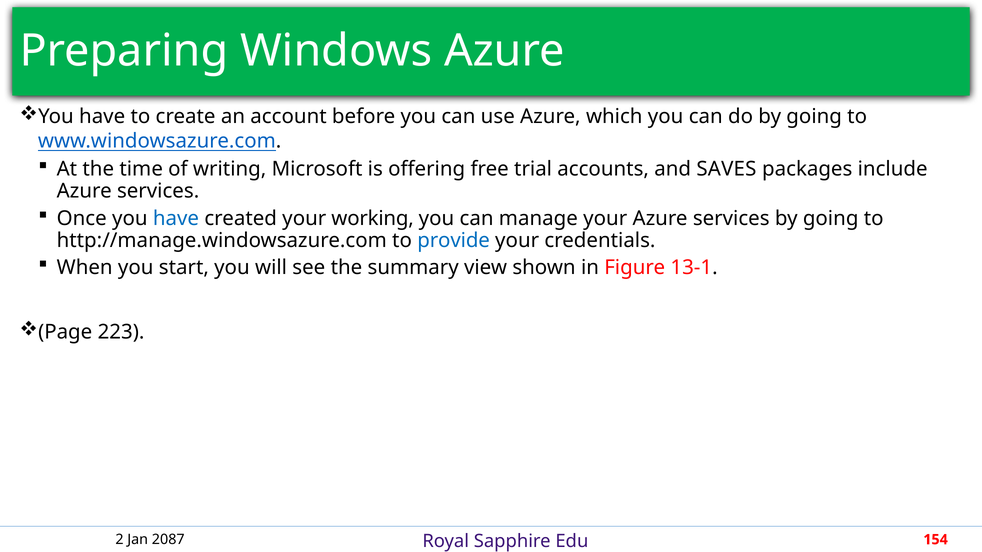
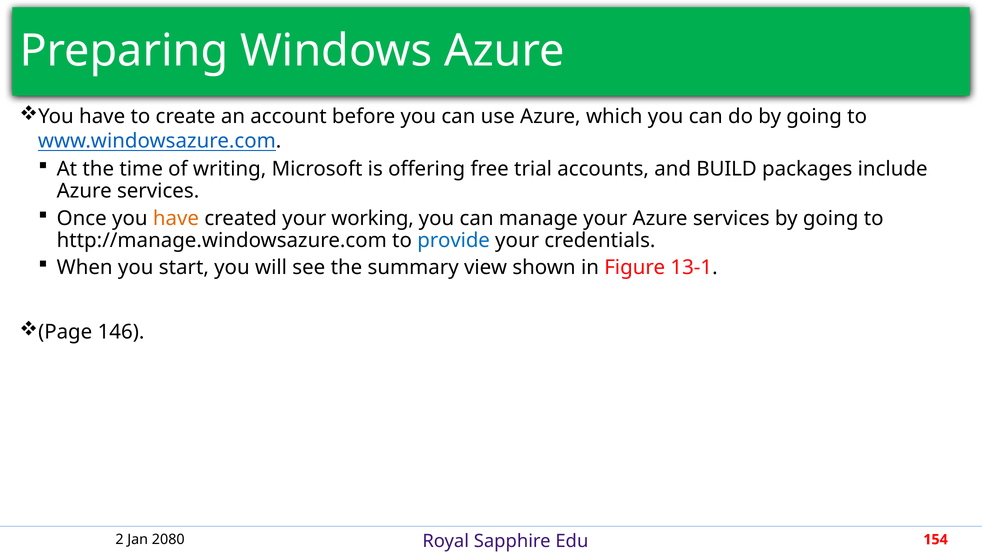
SAVES: SAVES -> BUILD (727, 169)
have colour: blue -> orange (176, 218)
223: 223 -> 146 (121, 332)
2087: 2087 -> 2080 (168, 540)
